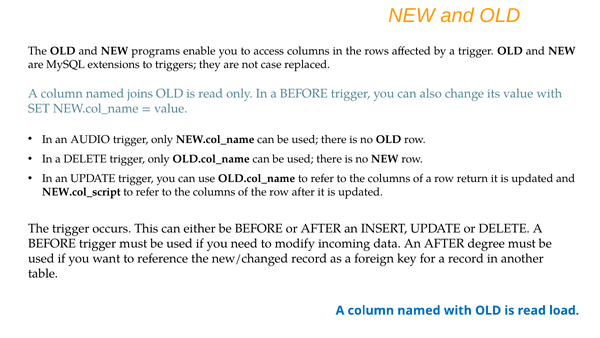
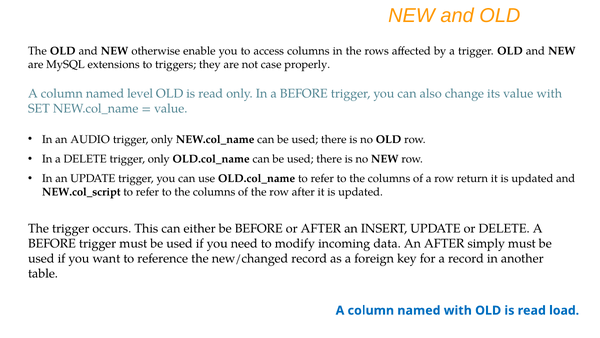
programs: programs -> otherwise (156, 51)
replaced: replaced -> properly (307, 64)
joins: joins -> level (140, 94)
degree: degree -> simply (486, 243)
